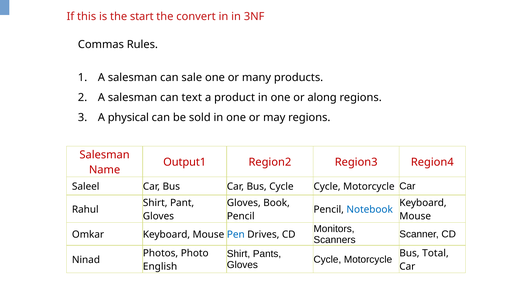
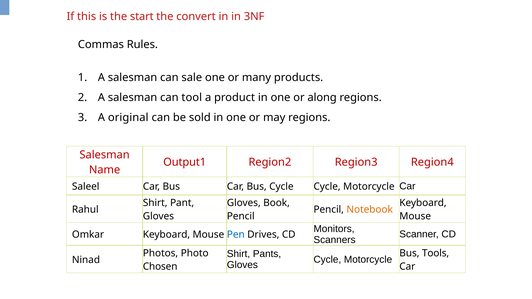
text: text -> tool (192, 98)
physical: physical -> original (128, 118)
Notebook colour: blue -> orange (370, 210)
Total: Total -> Tools (436, 253)
English: English -> Chosen (160, 267)
